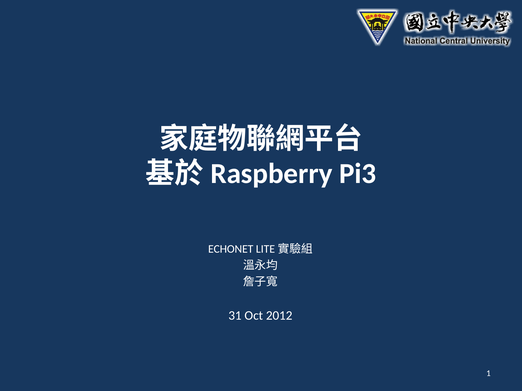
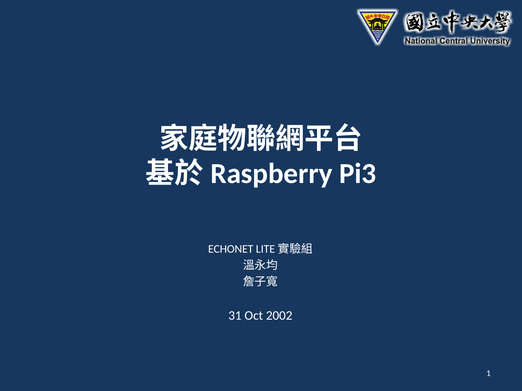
2012: 2012 -> 2002 (279, 316)
